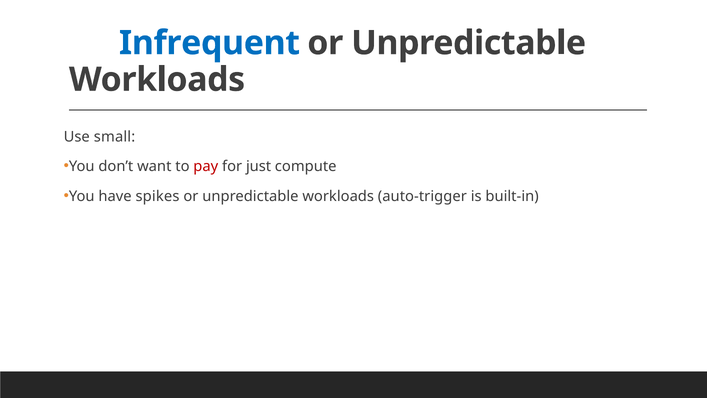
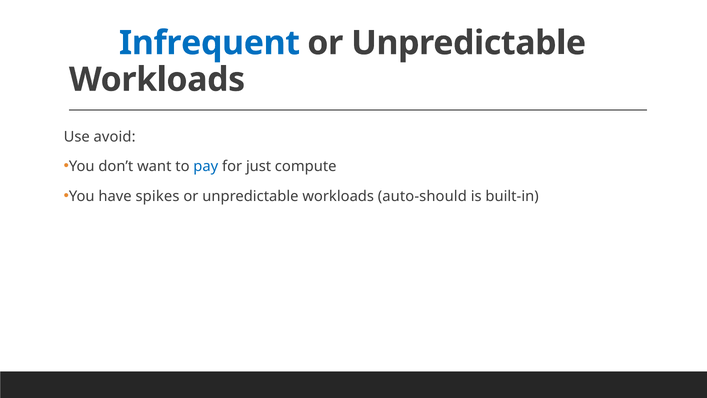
small: small -> avoid (115, 137)
pay colour: red -> blue (206, 166)
auto-trigger: auto-trigger -> auto-should (422, 196)
